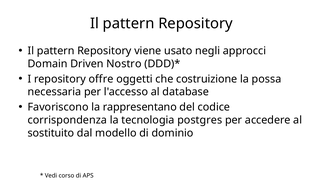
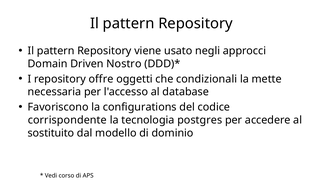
costruizione: costruizione -> condizionali (207, 79)
possa: possa -> mette (267, 79)
rappresentano: rappresentano -> configurations (140, 107)
corrispondenza: corrispondenza -> corrispondente (67, 120)
